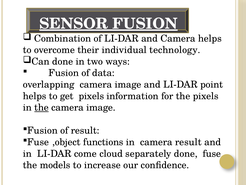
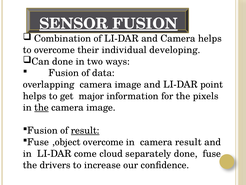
technology: technology -> developing (175, 50)
get pixels: pixels -> major (91, 96)
result underline: none -> present (85, 130)
,object functions: functions -> overcome (103, 142)
models: models -> drivers (55, 165)
